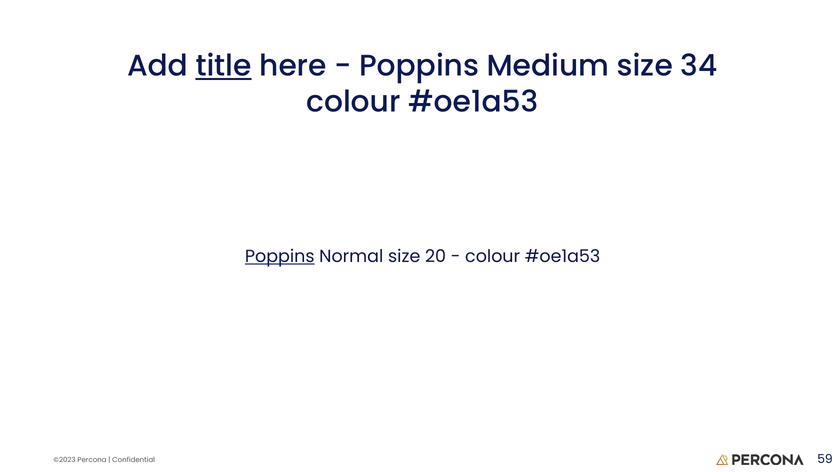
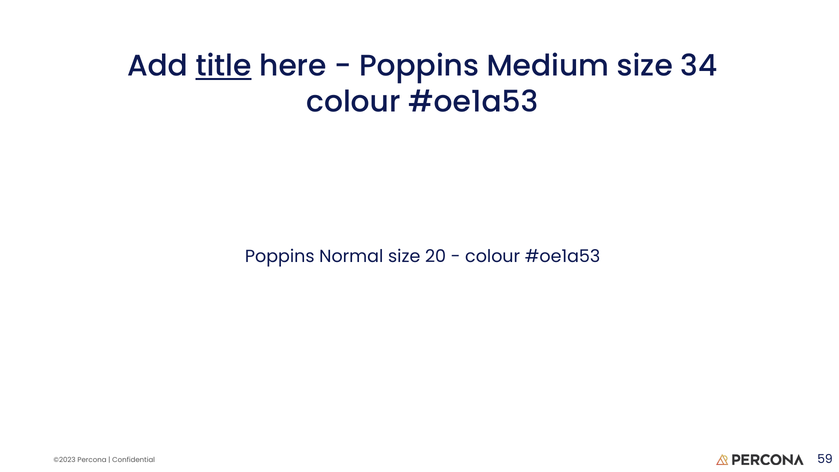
Poppins underline: present -> none (280, 256)
